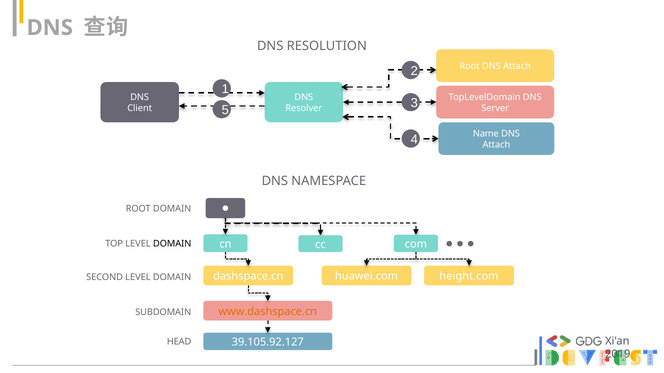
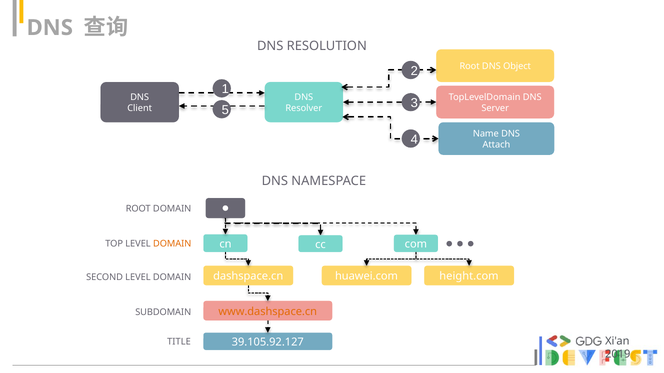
Root DNS Attach: Attach -> Object (517, 66)
DOMAIN colour: black -> orange (172, 244)
HEAD: HEAD -> TITLE (179, 342)
